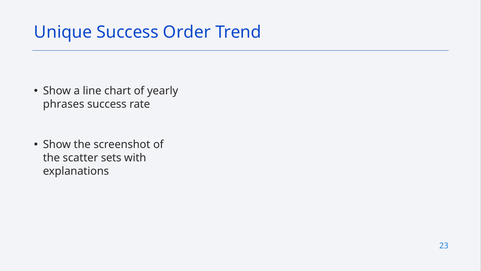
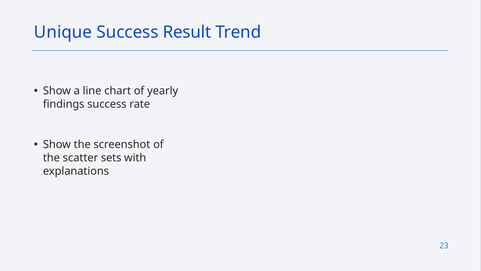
Order: Order -> Result (187, 32)
phrases: phrases -> findings (64, 104)
